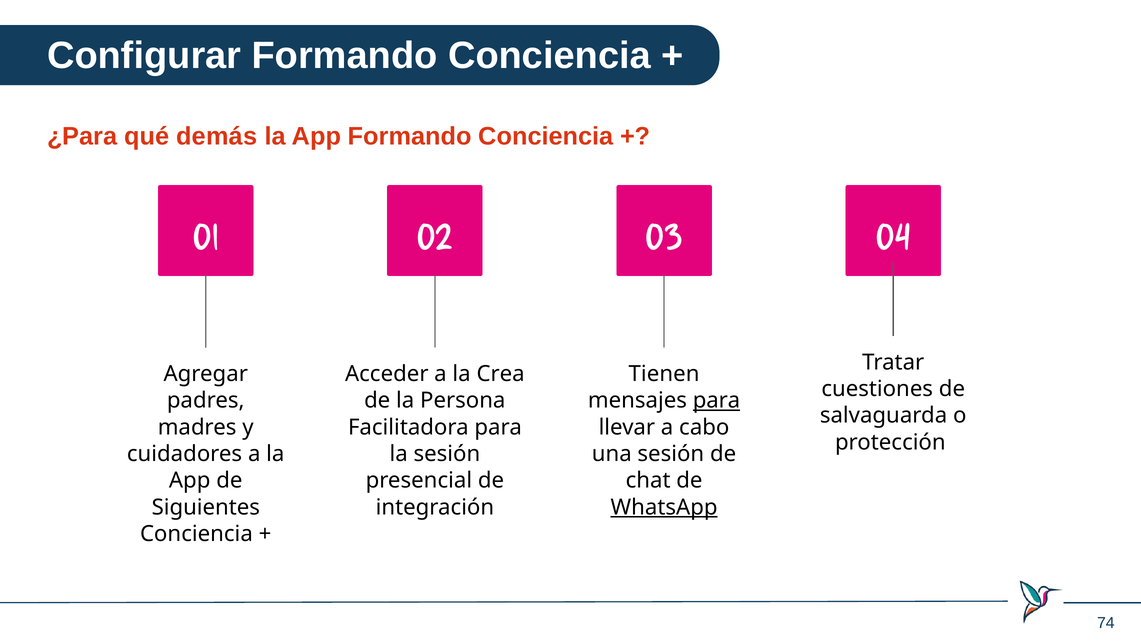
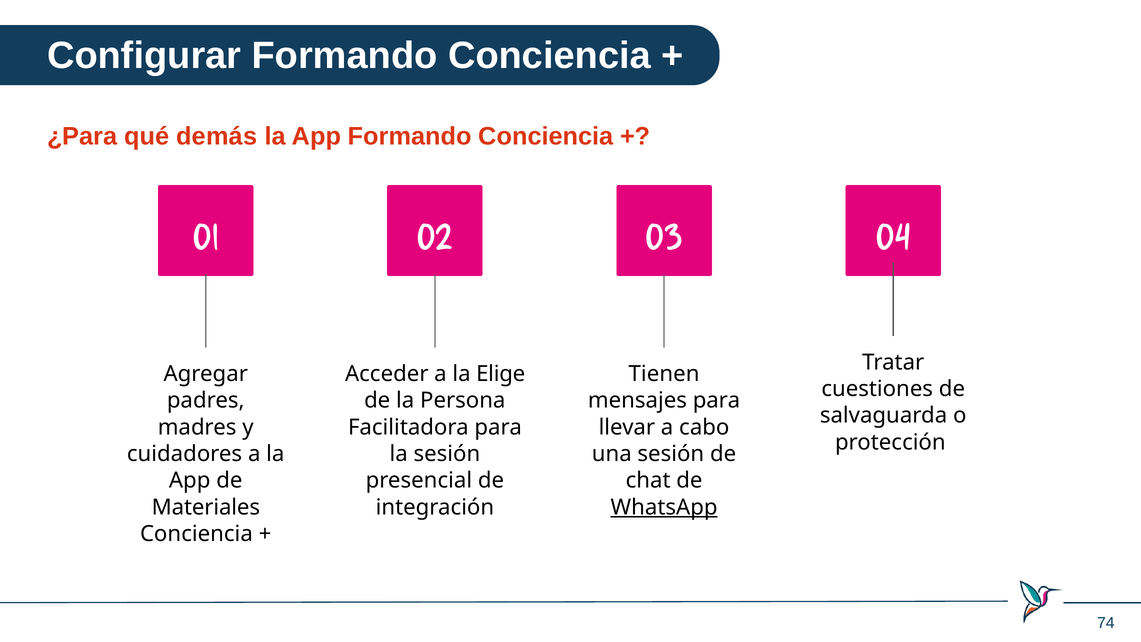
Crea: Crea -> Elige (501, 374)
para underline: present -> none (716, 401)
Siguientes: Siguientes -> Materiales (206, 507)
